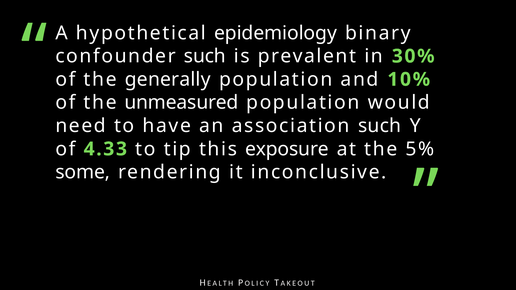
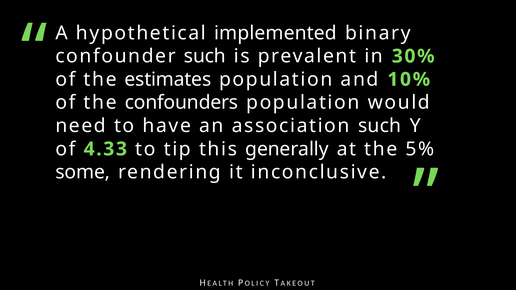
epidemiology: epidemiology -> implemented (275, 33)
generally: generally -> estimates (168, 79)
unmeasured: unmeasured -> confounders (181, 103)
exposure: exposure -> generally (287, 149)
